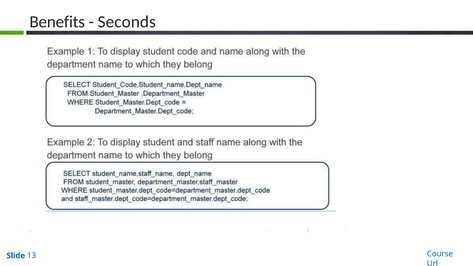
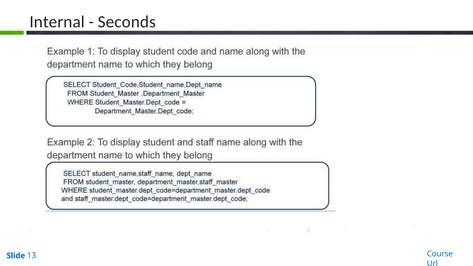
Benefits: Benefits -> Internal (57, 22)
